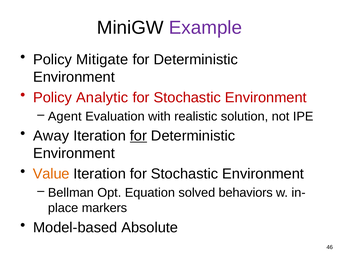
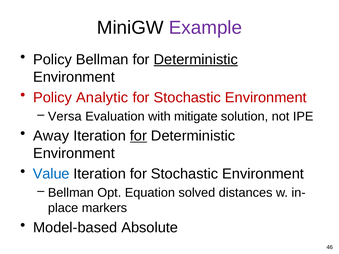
Policy Mitigate: Mitigate -> Bellman (102, 59)
Deterministic underline: none -> present (196, 59)
Agent: Agent -> Versa (65, 116)
realistic: realistic -> mitigate (196, 116)
Value colour: orange -> blue (51, 174)
behaviors: behaviors -> distances (246, 193)
